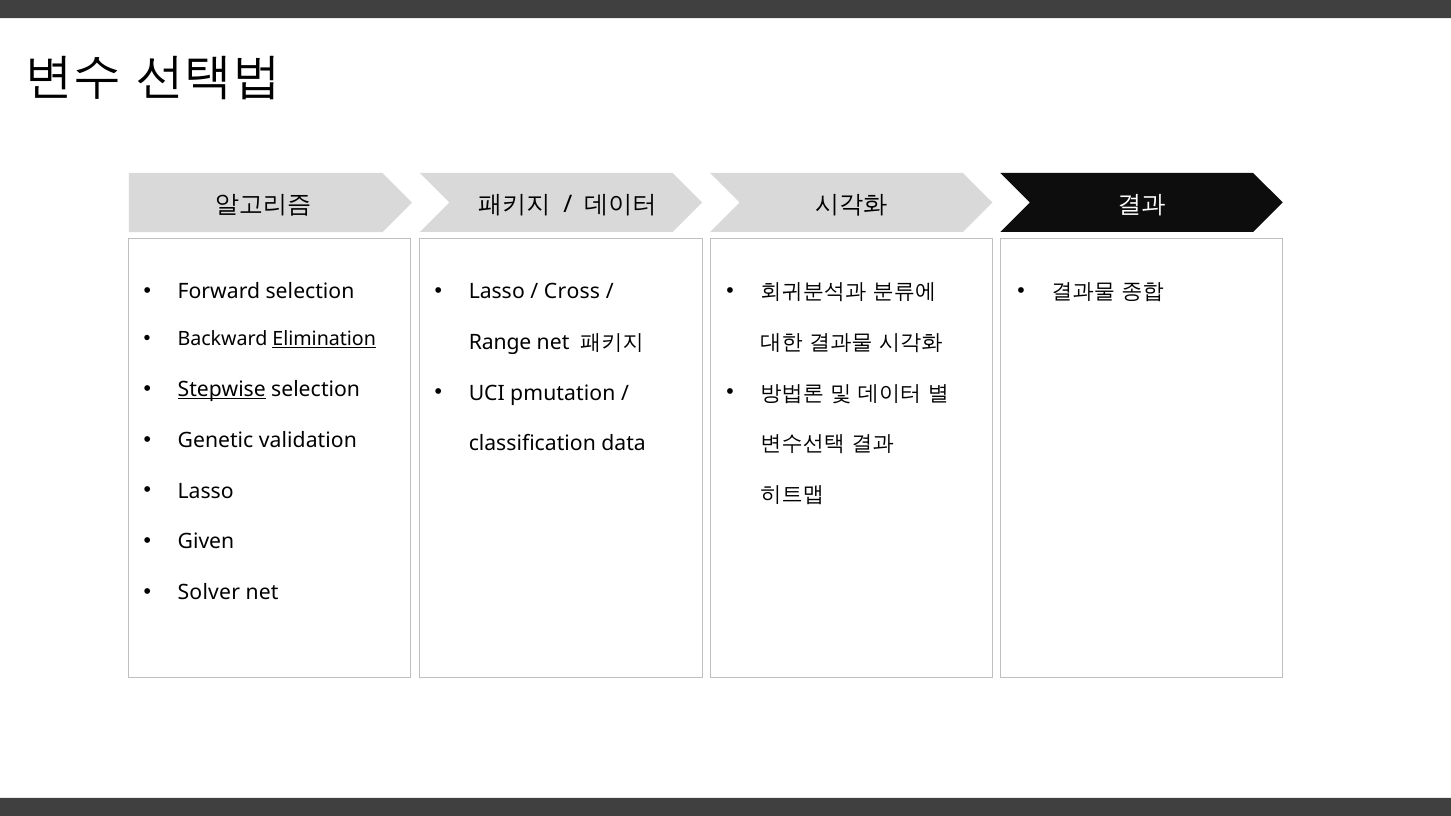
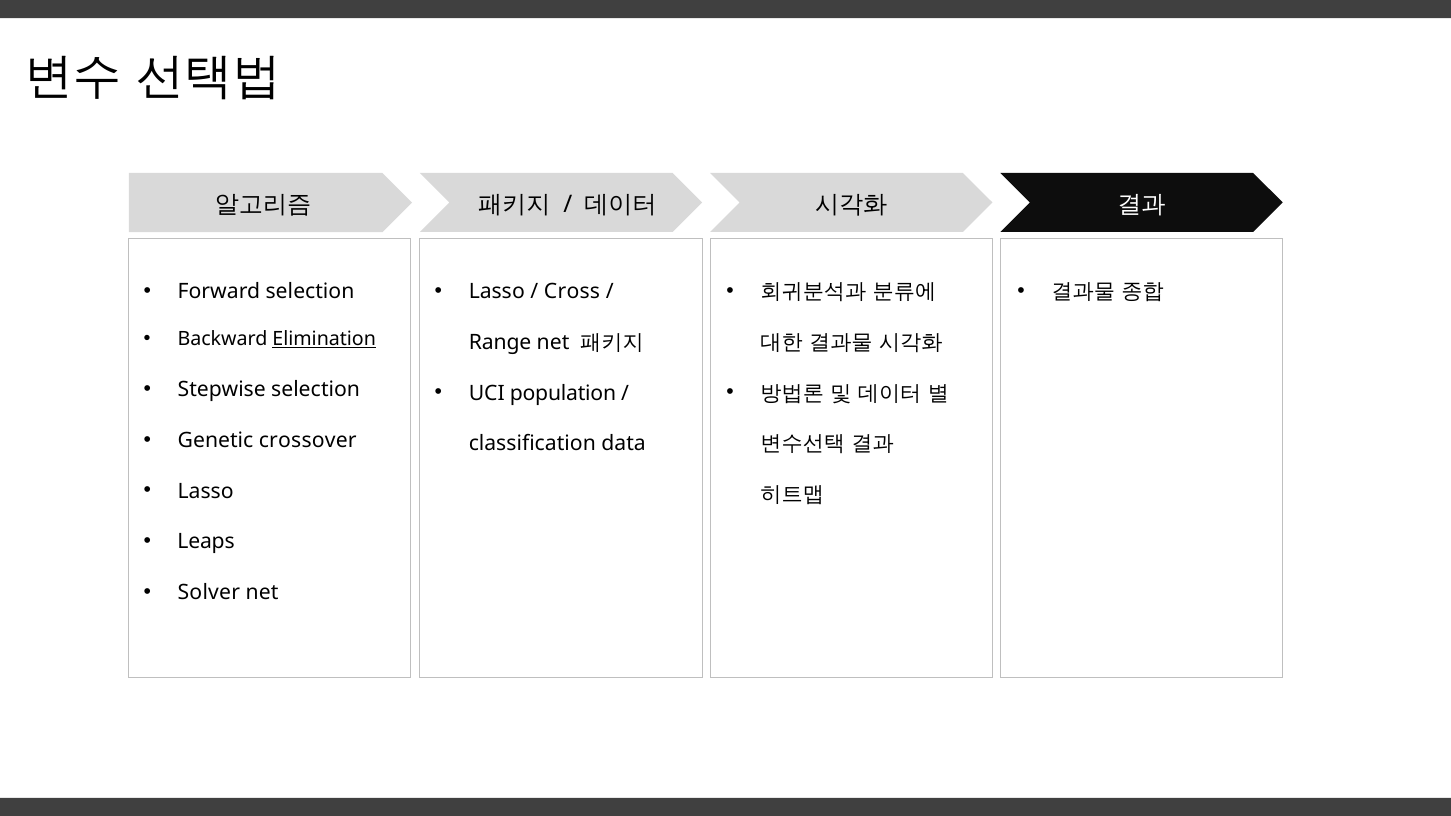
Stepwise underline: present -> none (222, 390)
pmutation: pmutation -> population (563, 393)
validation: validation -> crossover (308, 440)
Given: Given -> Leaps (206, 542)
